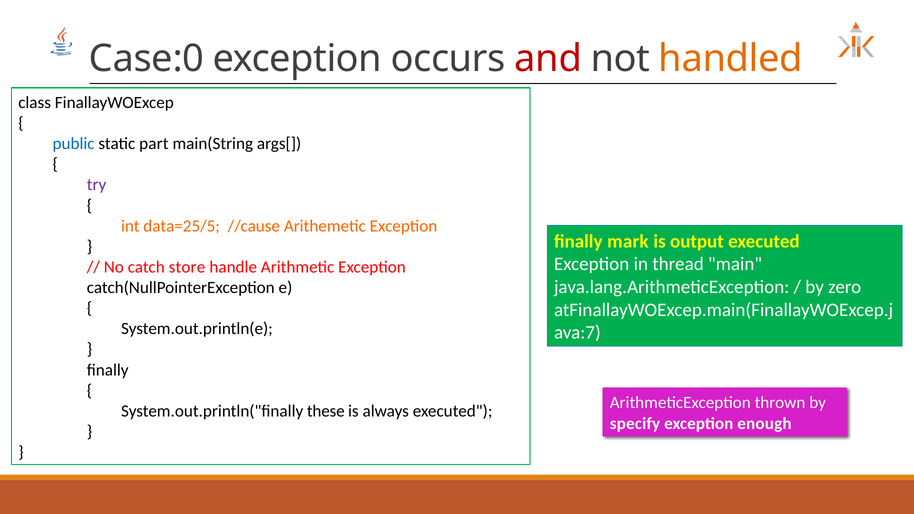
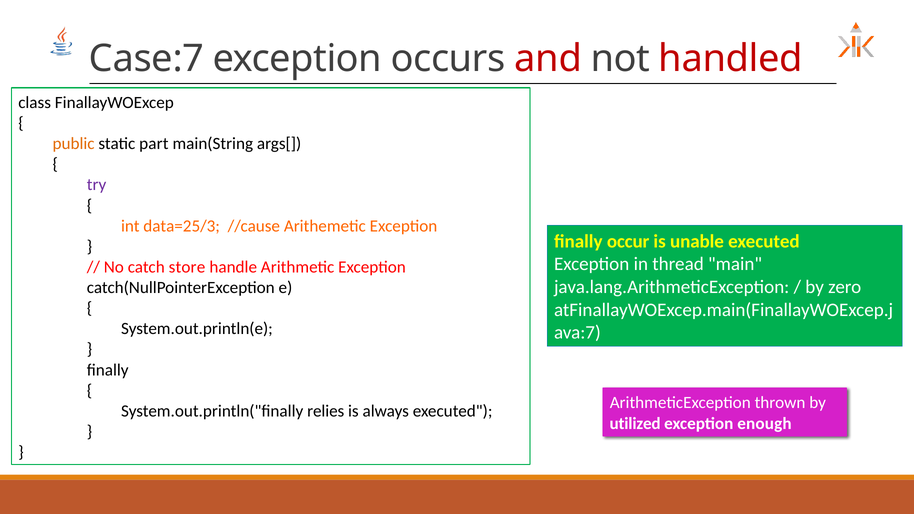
Case:0: Case:0 -> Case:7 (147, 59)
handled colour: orange -> red (731, 59)
public colour: blue -> orange (74, 144)
data=25/5: data=25/5 -> data=25/3 (182, 226)
mark: mark -> occur (628, 241)
output: output -> unable (697, 241)
these: these -> relies (326, 411)
specify: specify -> utilized (635, 423)
